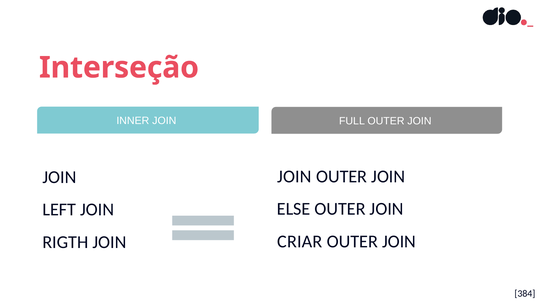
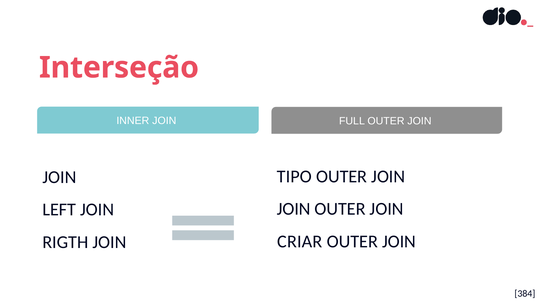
JOIN: JOIN -> TIPO (294, 177)
ELSE: ELSE -> JOIN (294, 209)
